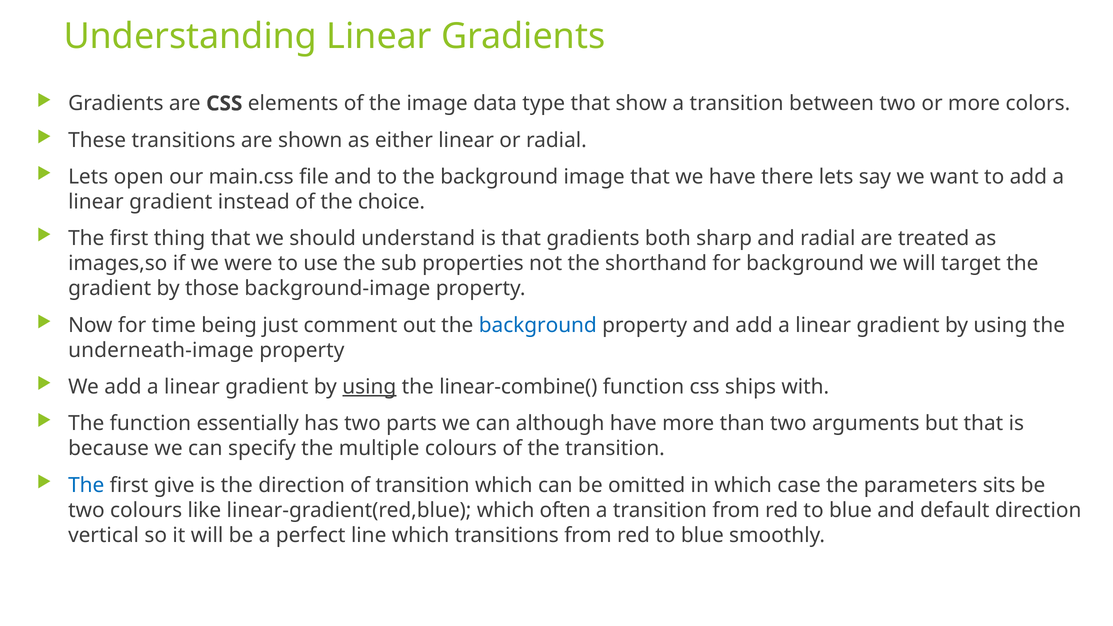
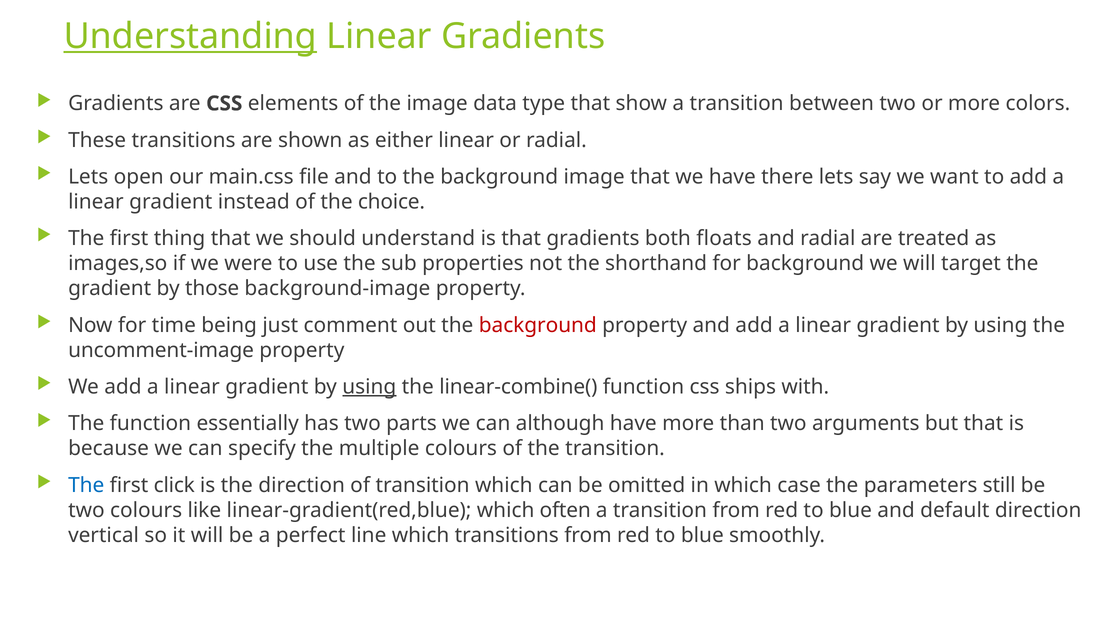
Understanding underline: none -> present (190, 36)
sharp: sharp -> floats (724, 239)
background colour: blue -> red (538, 325)
underneath-image: underneath-image -> uncomment-image (161, 350)
give: give -> click (174, 485)
sits: sits -> still (999, 485)
